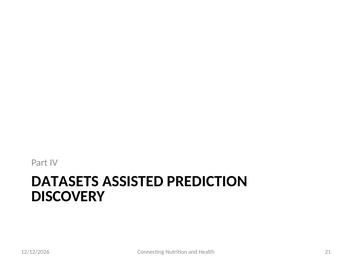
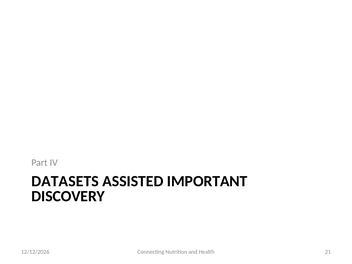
PREDICTION: PREDICTION -> IMPORTANT (207, 181)
